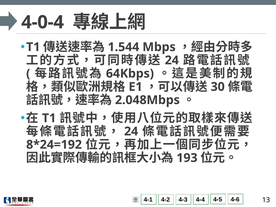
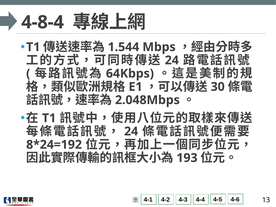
4-0-4: 4-0-4 -> 4-8-4 (43, 22)
